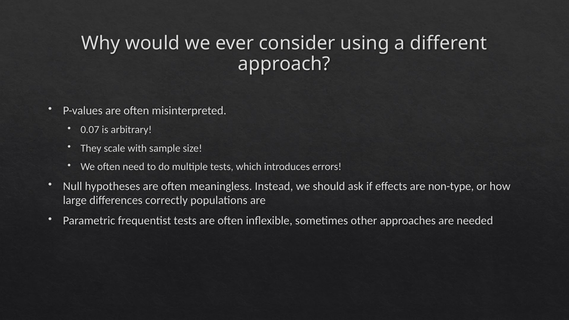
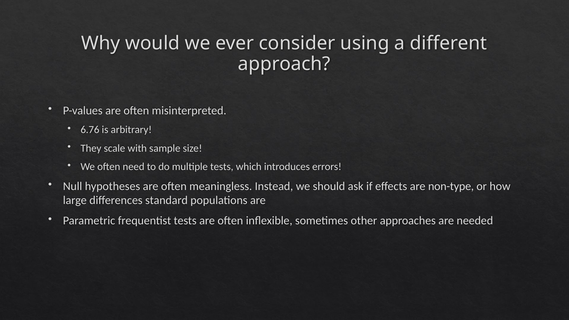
0.07: 0.07 -> 6.76 (90, 130)
correctly: correctly -> standard (166, 200)
